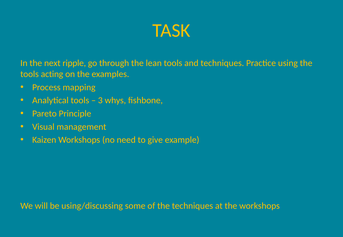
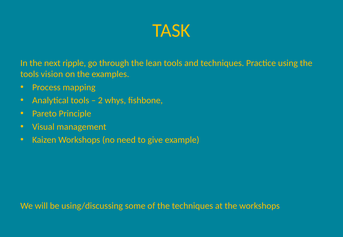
acting: acting -> vision (52, 74)
3: 3 -> 2 (100, 101)
